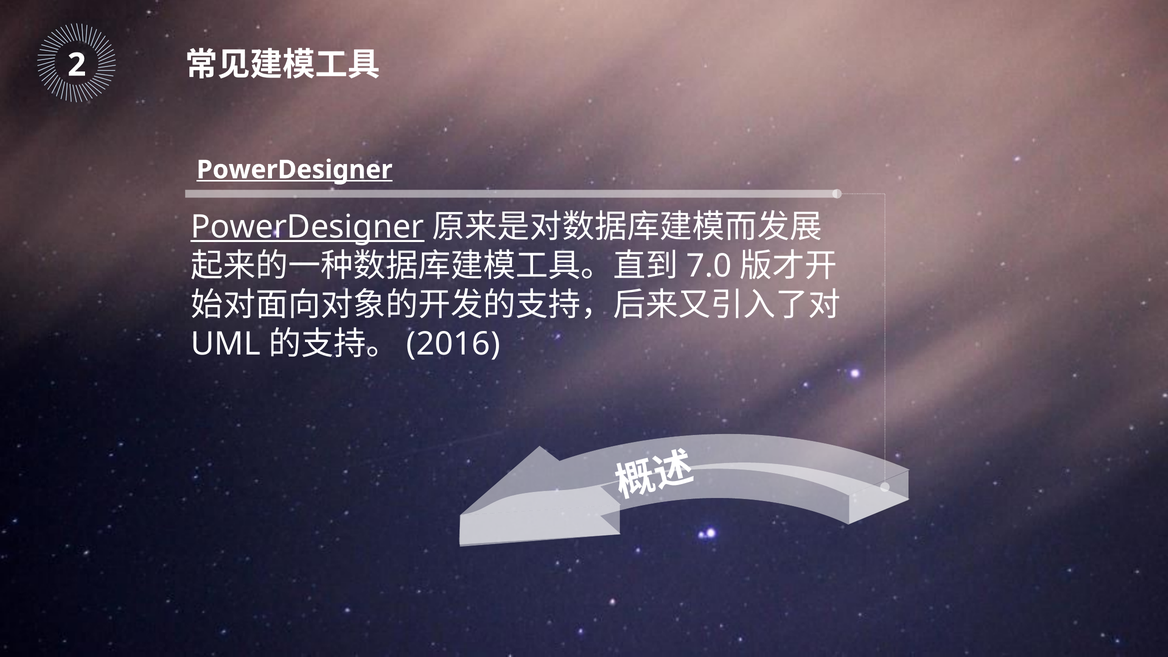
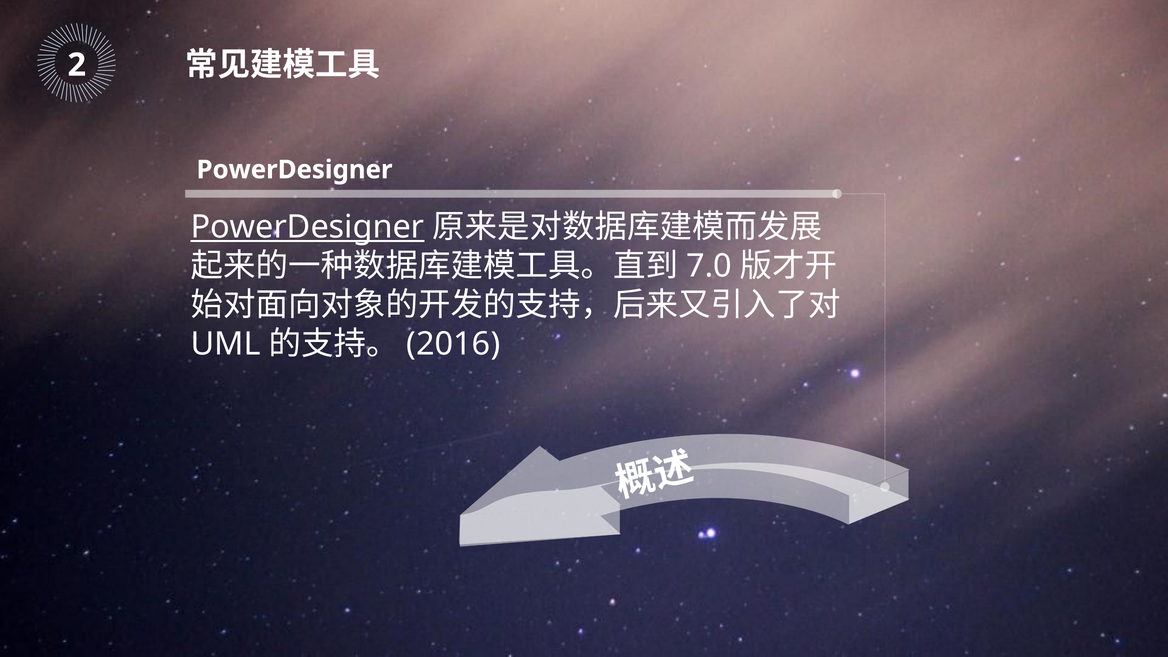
PowerDesigner underline: present -> none (295, 170)
